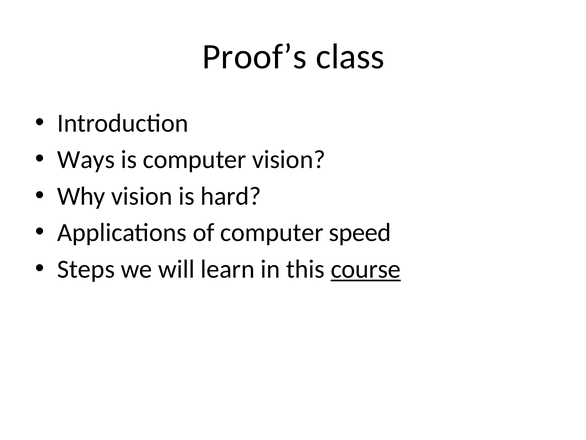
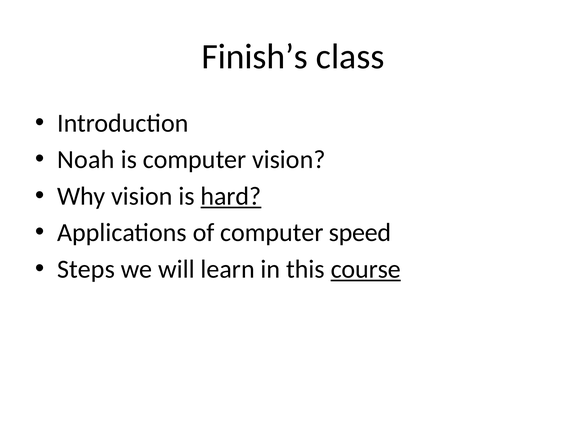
Proof’s: Proof’s -> Finish’s (255, 57)
Ways: Ways -> Noah (86, 159)
hard underline: none -> present (231, 196)
